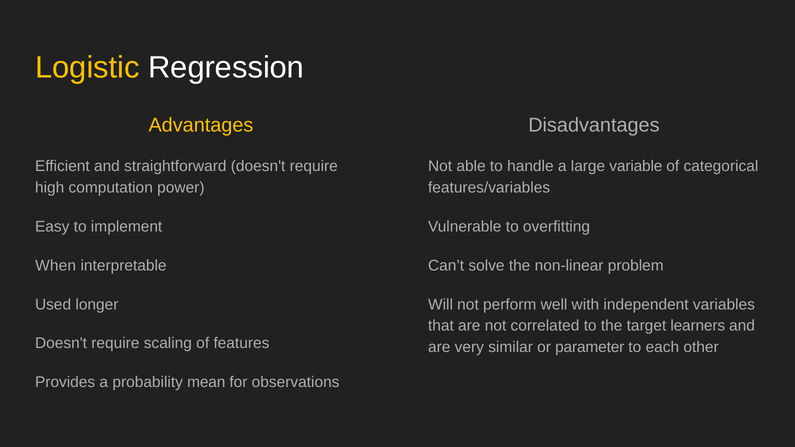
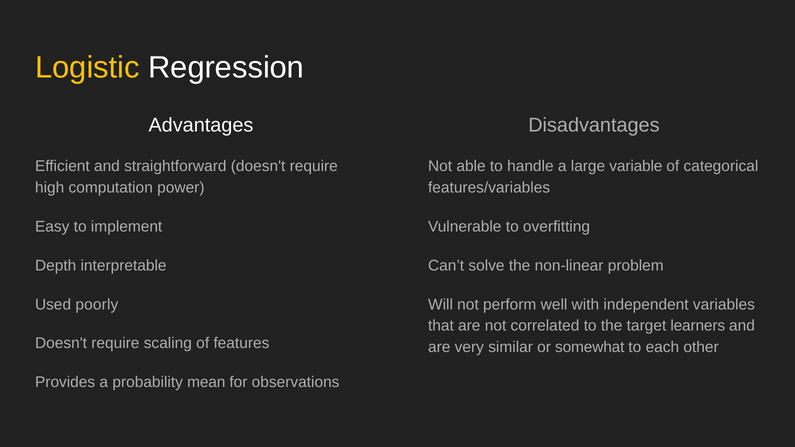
Advantages colour: yellow -> white (201, 125)
When: When -> Depth (56, 266)
longer: longer -> poorly (97, 305)
parameter: parameter -> somewhat (590, 347)
